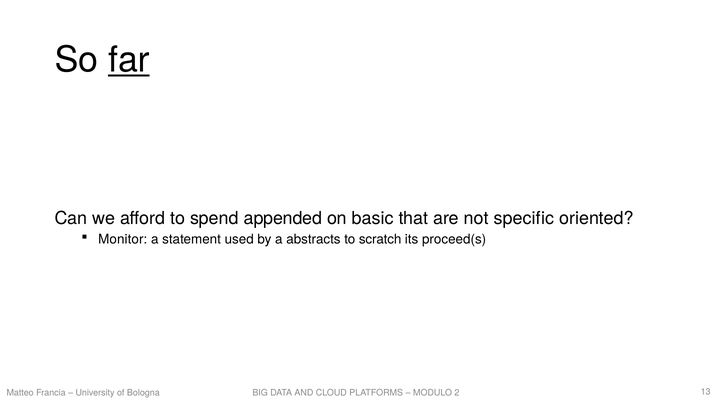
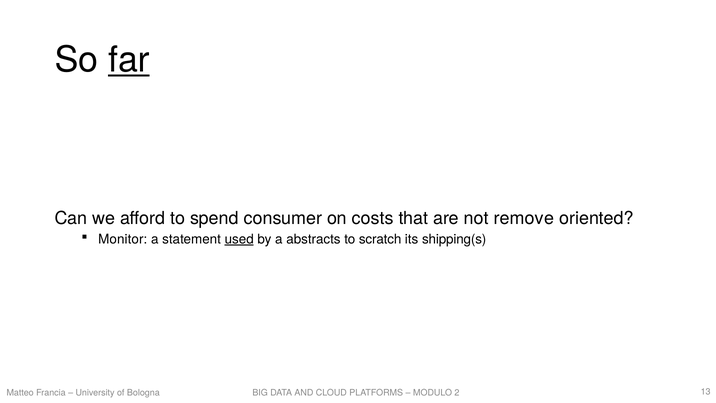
appended: appended -> consumer (283, 218)
basic: basic -> costs (373, 218)
specific: specific -> remove (524, 218)
used underline: none -> present (239, 239)
proceed(s: proceed(s -> shipping(s (454, 239)
